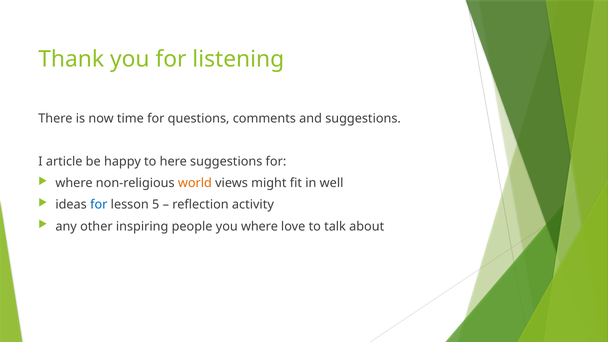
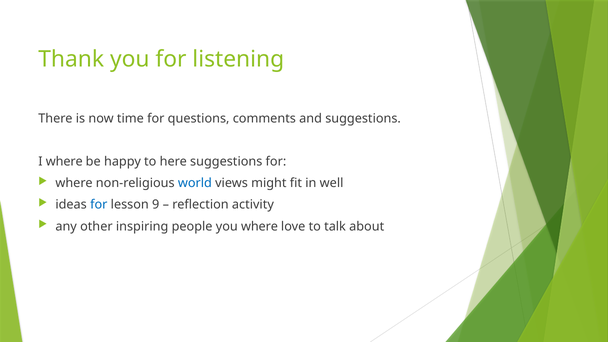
I article: article -> where (64, 162)
world colour: orange -> blue (195, 183)
5: 5 -> 9 (156, 205)
